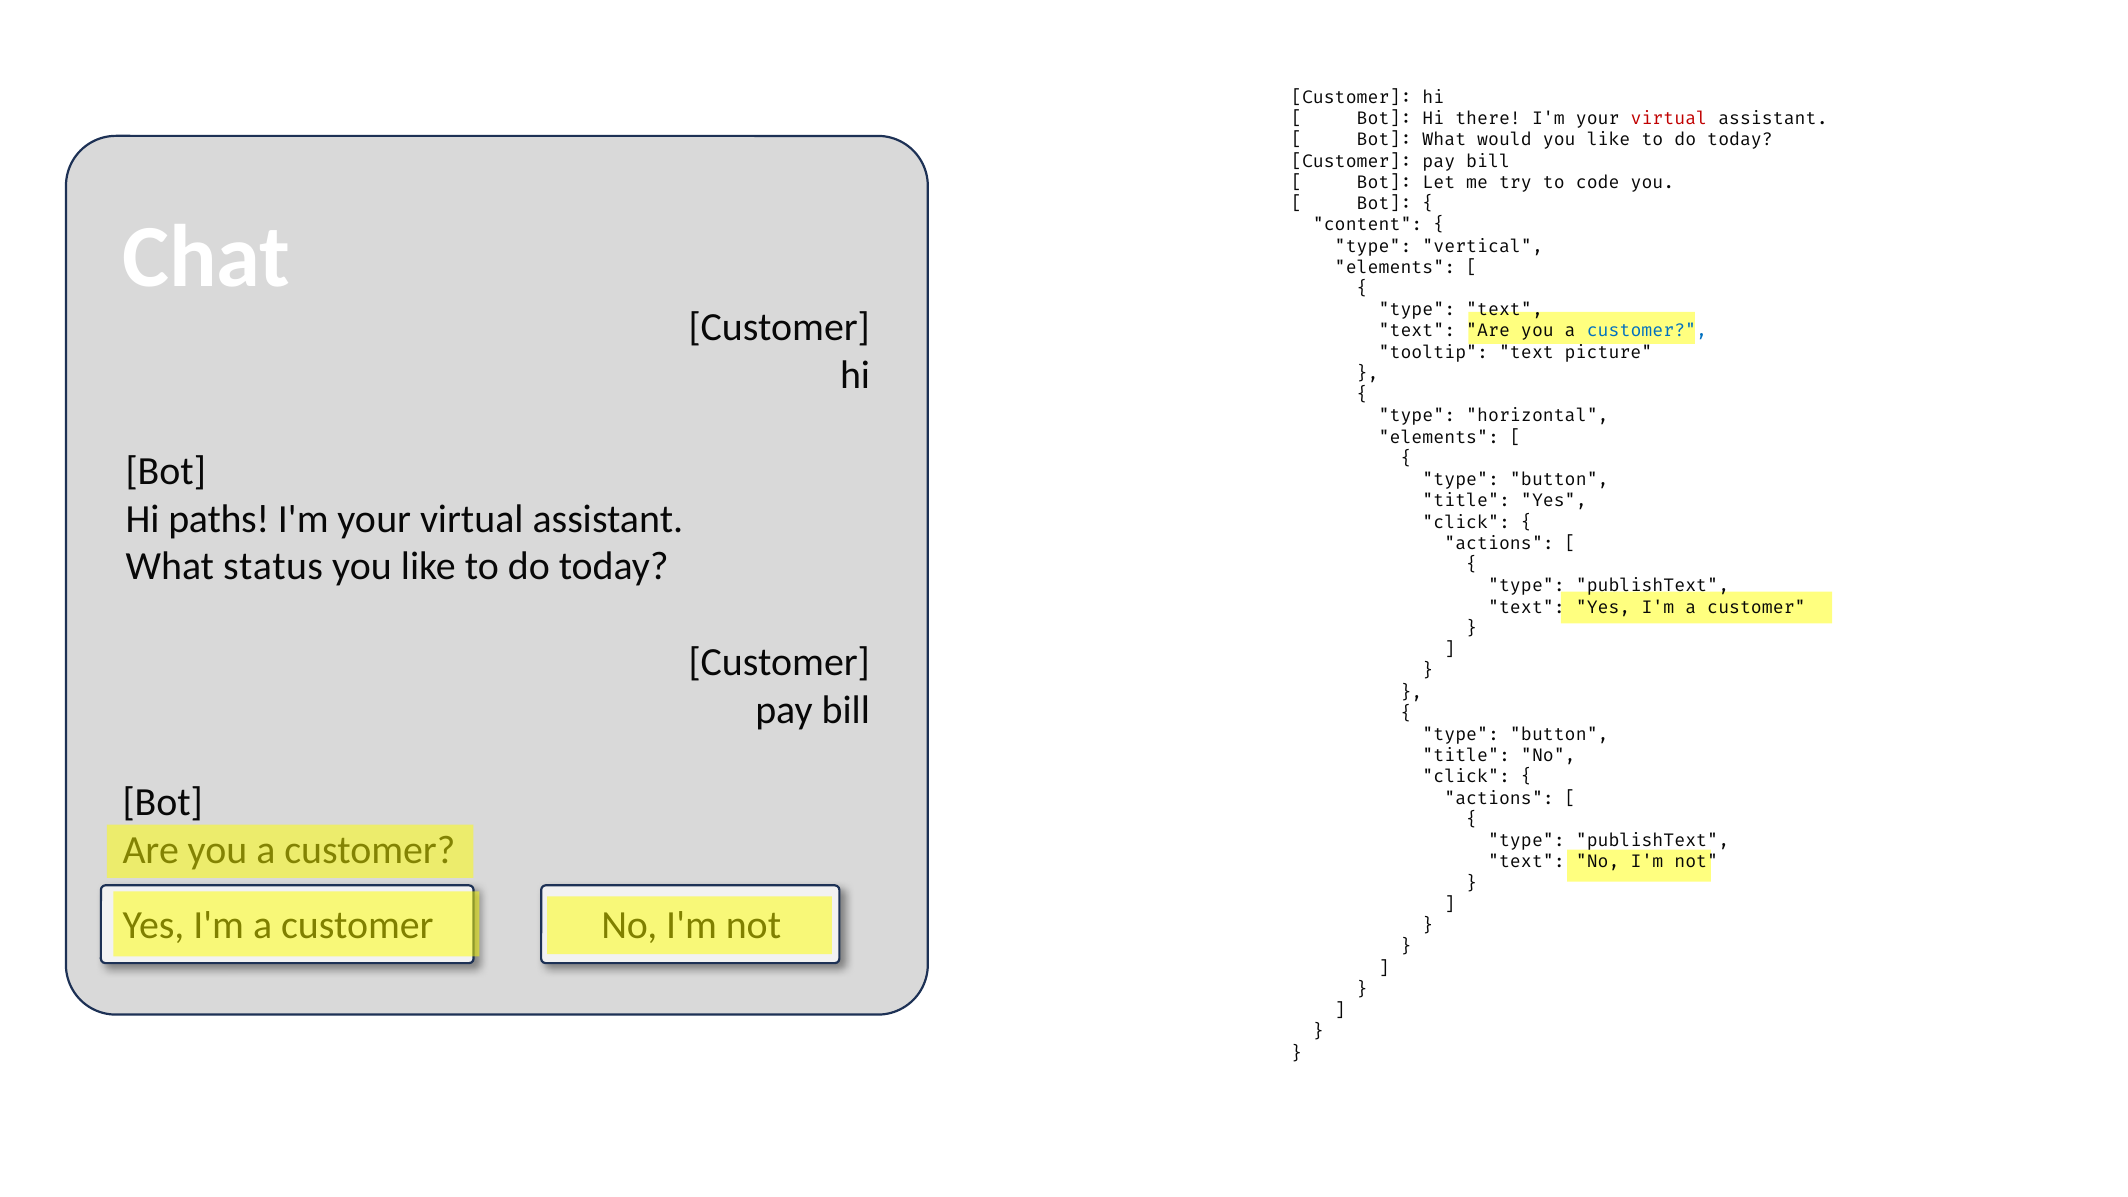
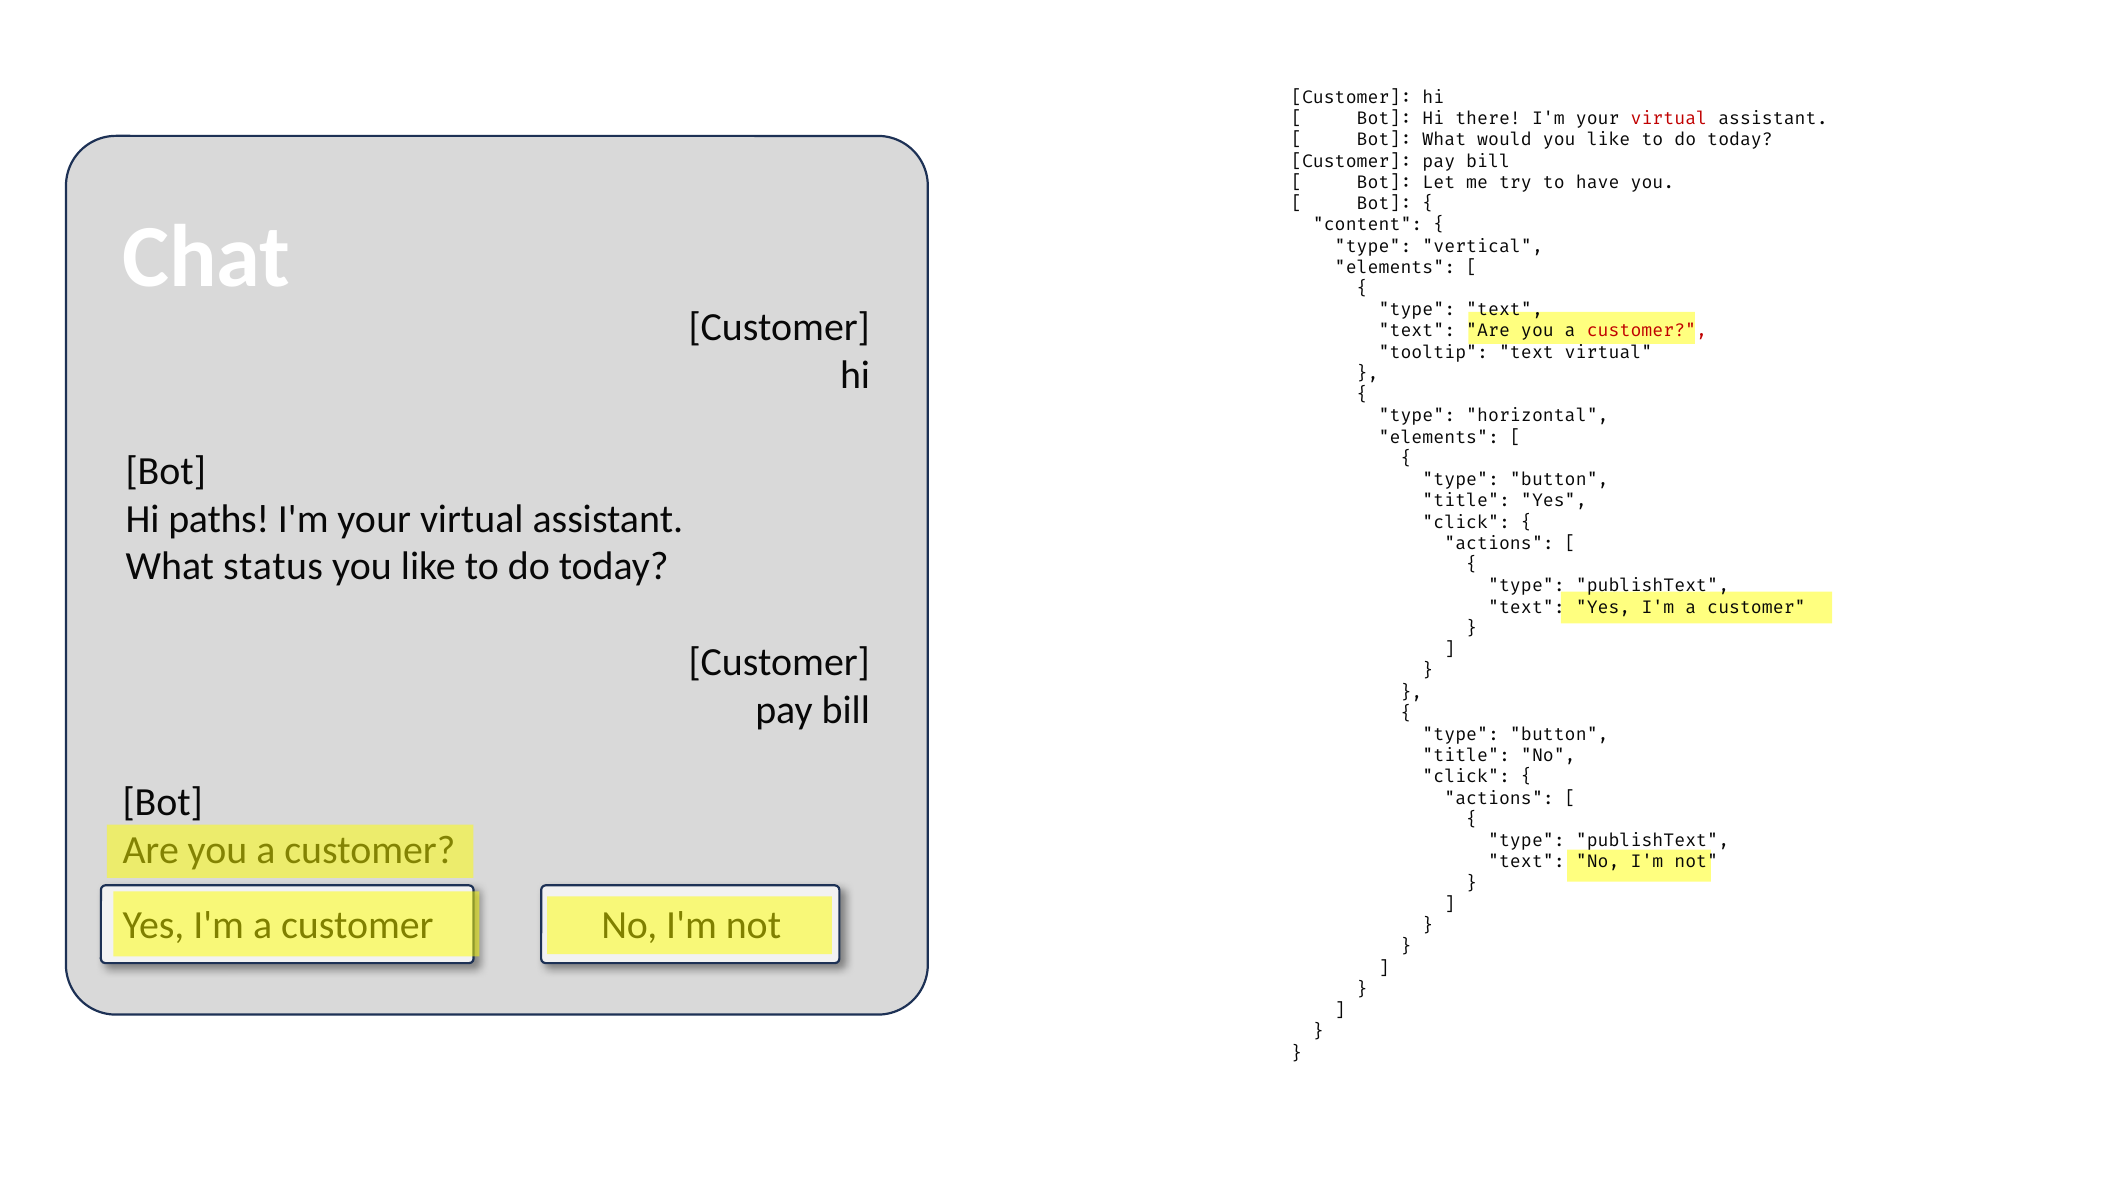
code: code -> have (1598, 182)
customer colour: blue -> red (1647, 331)
text picture: picture -> virtual (1609, 352)
